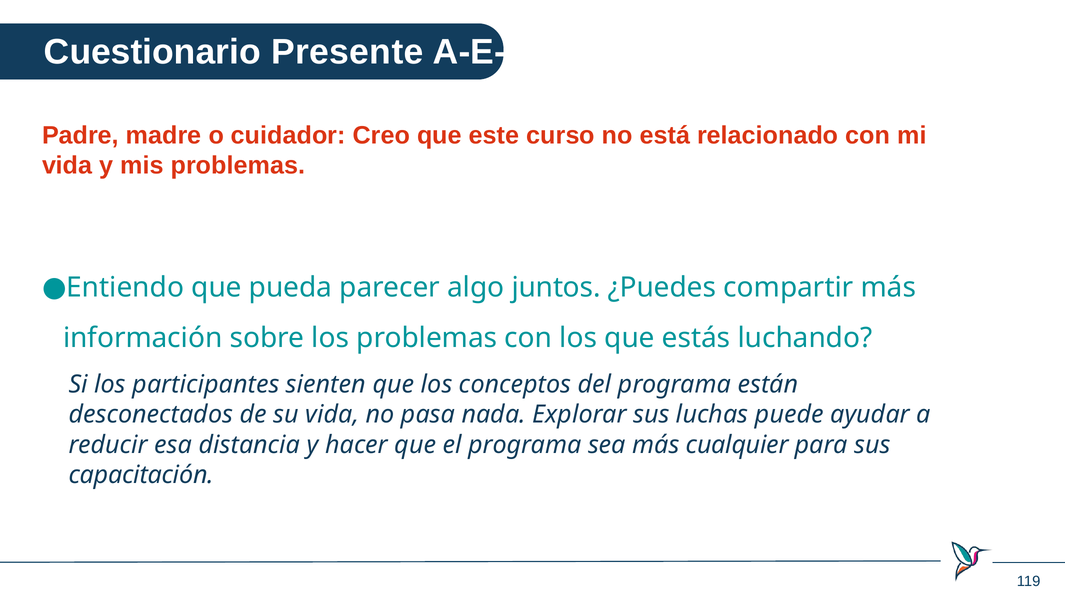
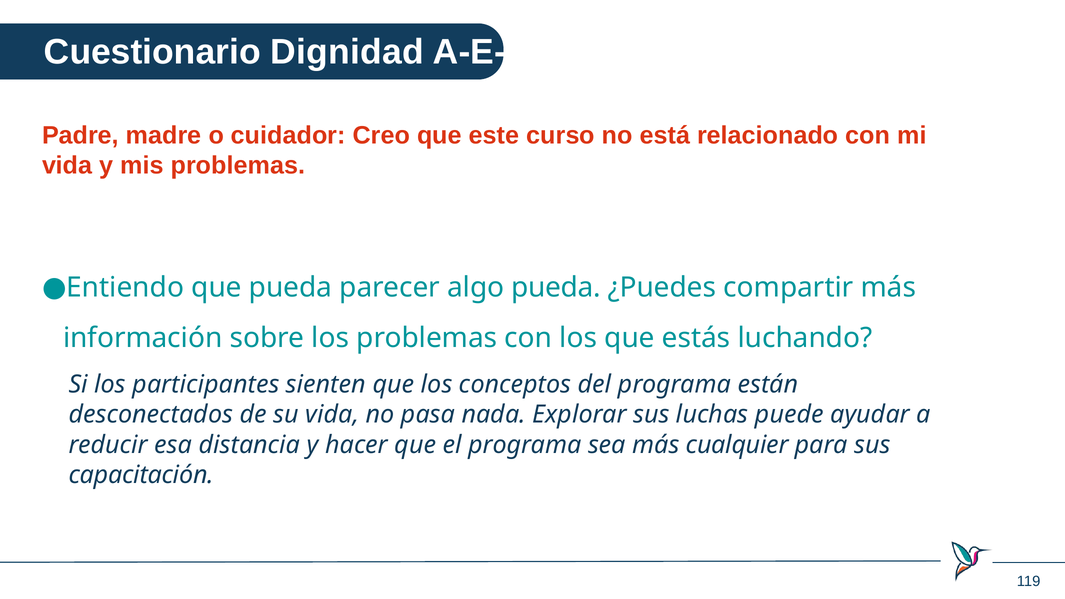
Presente: Presente -> Dignidad (347, 52)
algo juntos: juntos -> pueda (556, 287)
